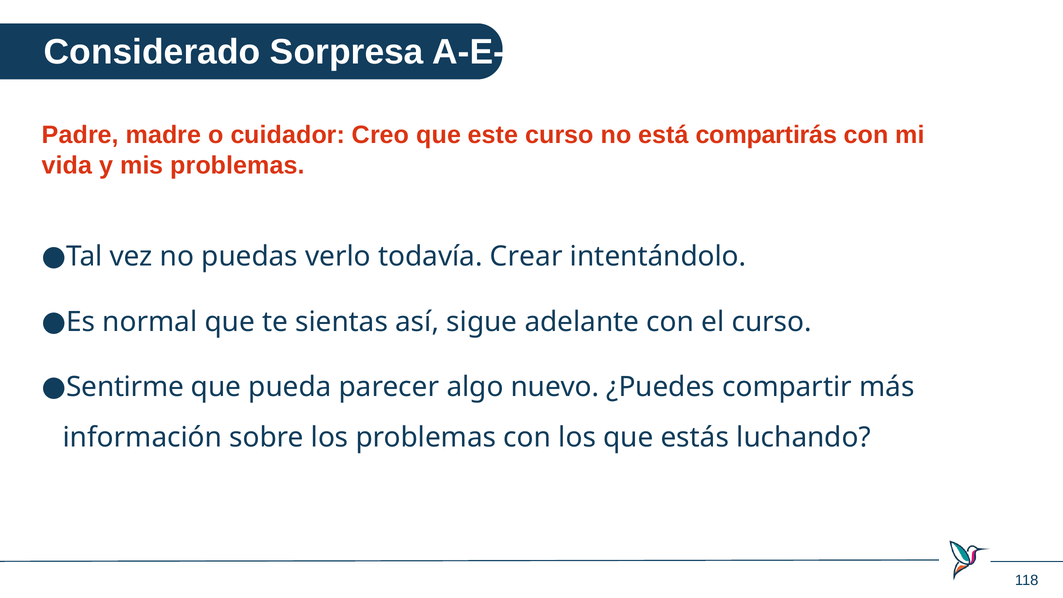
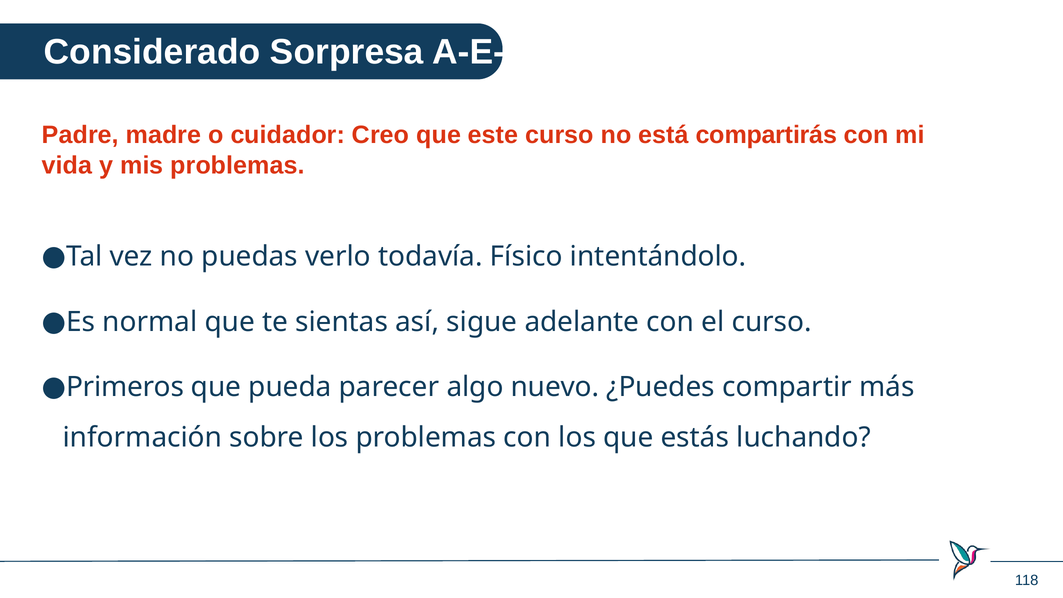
Crear: Crear -> Físico (526, 257)
Sentirme: Sentirme -> Primeros (125, 387)
